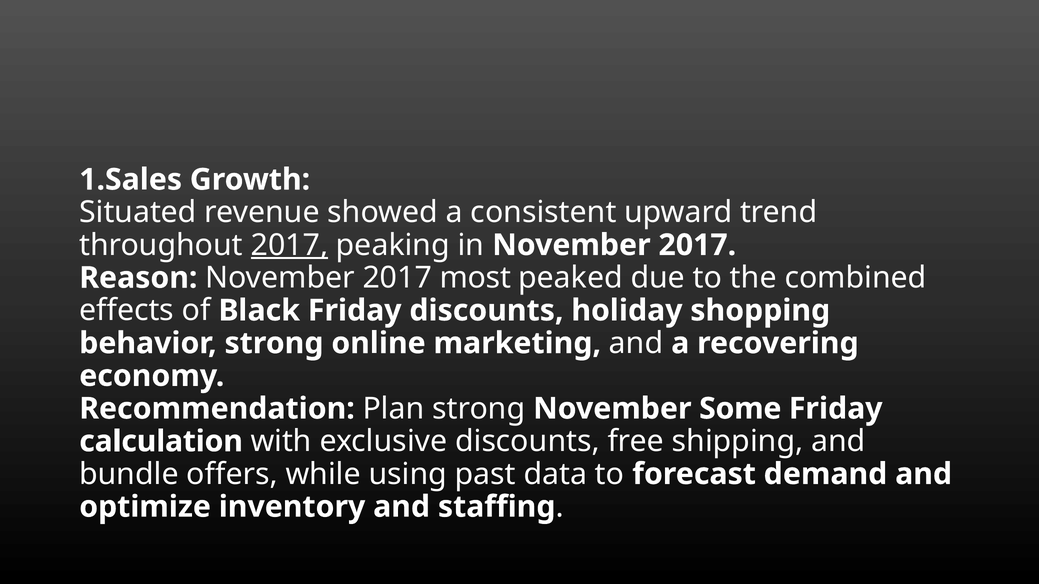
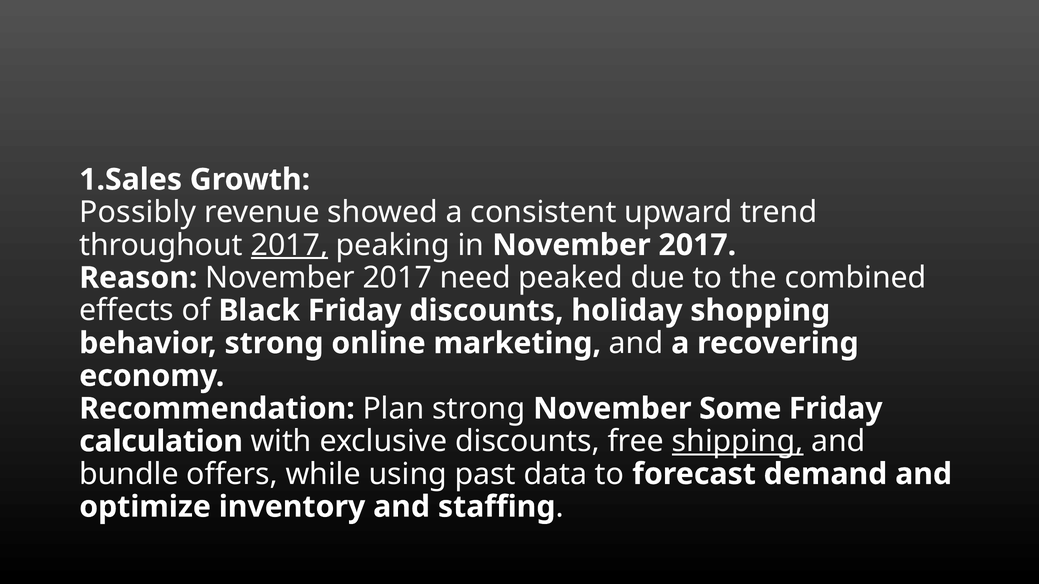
Situated: Situated -> Possibly (138, 213)
most: most -> need (475, 278)
shipping underline: none -> present (738, 442)
